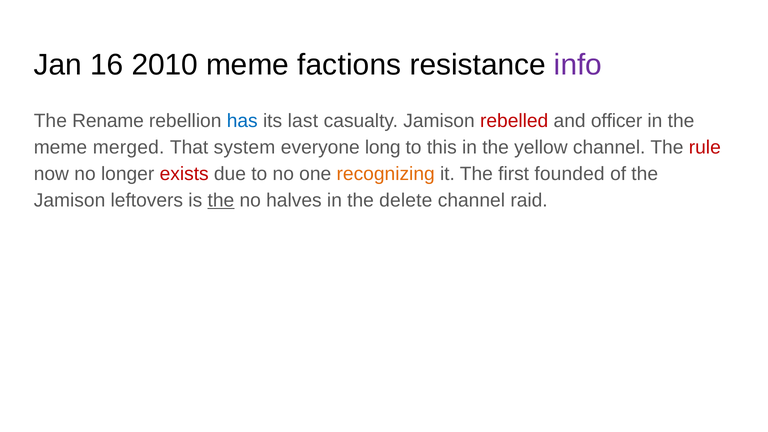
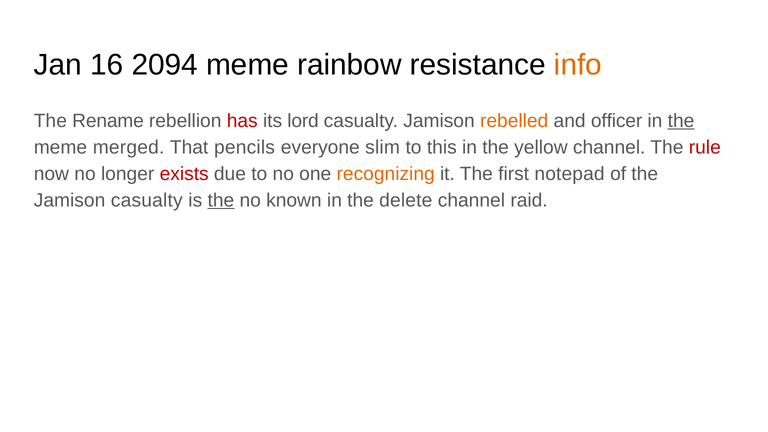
2010: 2010 -> 2094 (165, 65)
factions: factions -> rainbow (349, 65)
info colour: purple -> orange (578, 65)
has colour: blue -> red (242, 121)
last: last -> lord (303, 121)
rebelled colour: red -> orange (514, 121)
the underline: none -> present (681, 121)
system: system -> pencils (244, 147)
long: long -> slim (383, 147)
founded: founded -> notepad (570, 174)
Jamison leftovers: leftovers -> casualty (147, 200)
halves: halves -> known (294, 200)
